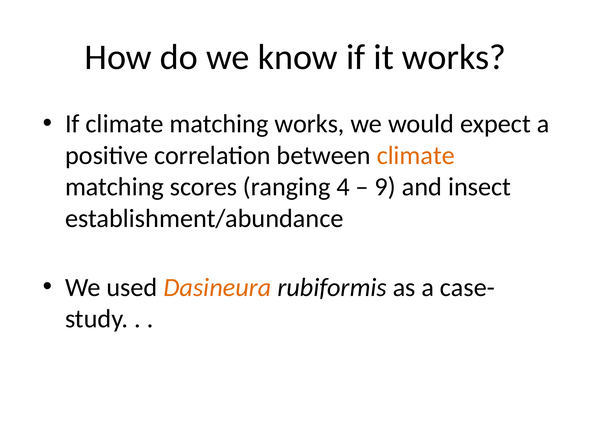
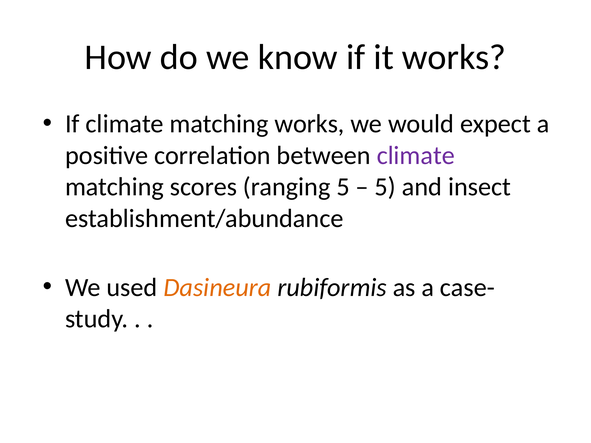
climate colour: orange -> purple (416, 156)
ranging 4: 4 -> 5 (343, 187)
9: 9 -> 5 (385, 187)
